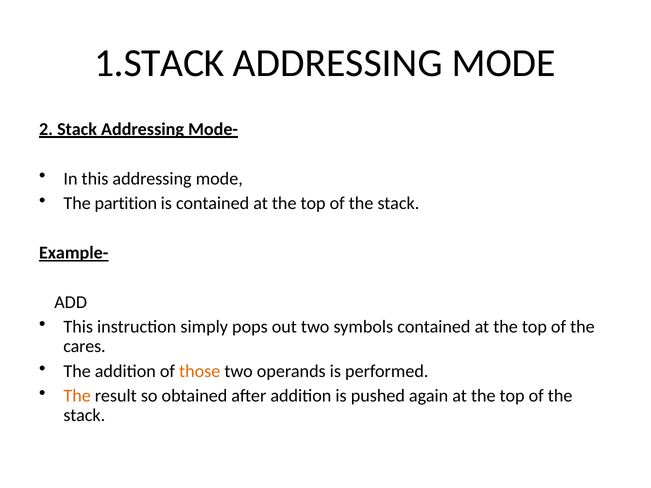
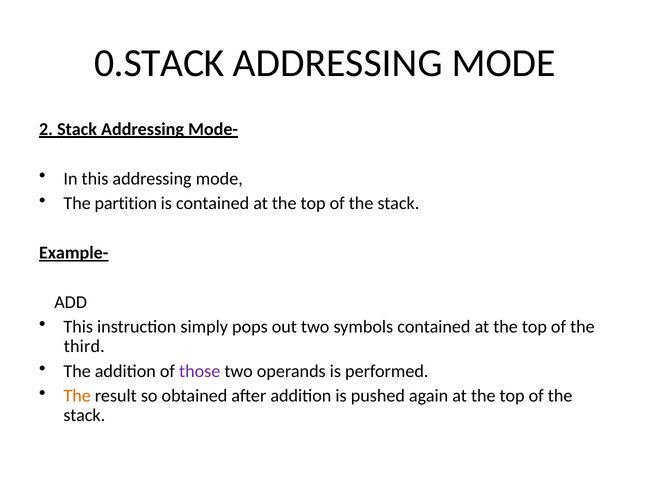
1.STACK: 1.STACK -> 0.STACK (159, 63)
cares: cares -> third (84, 347)
those colour: orange -> purple (200, 371)
